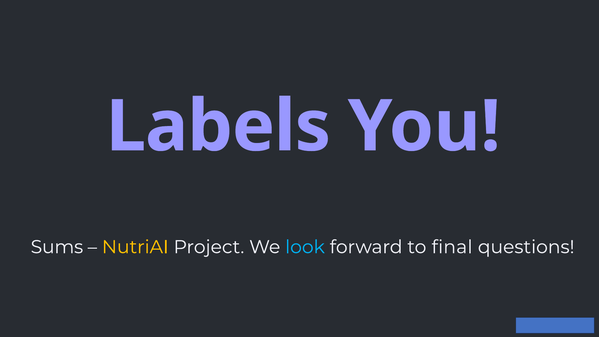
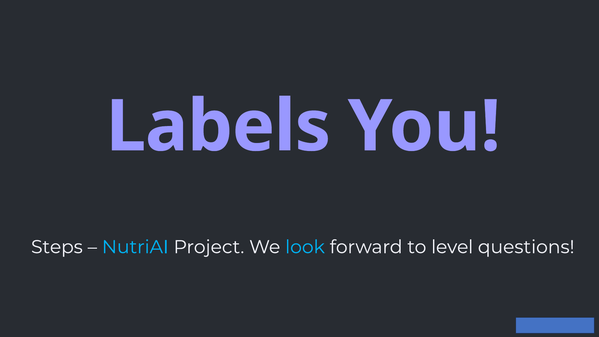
Sums: Sums -> Steps (57, 247)
NutriAI colour: yellow -> light blue (135, 247)
final: final -> level (452, 247)
